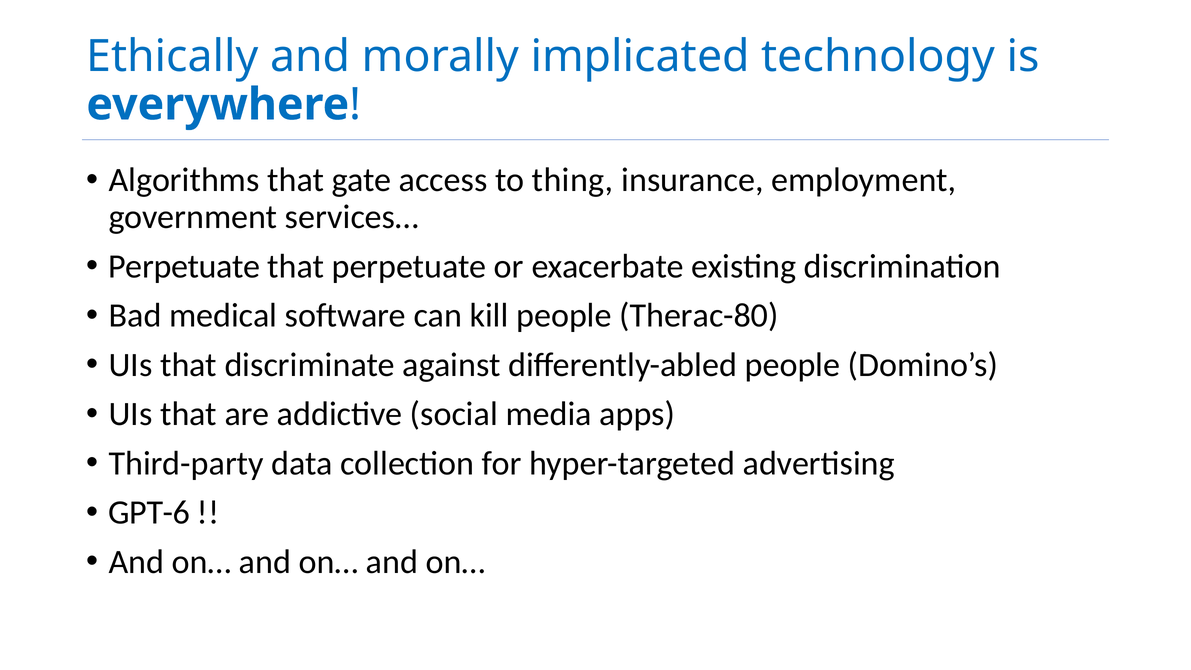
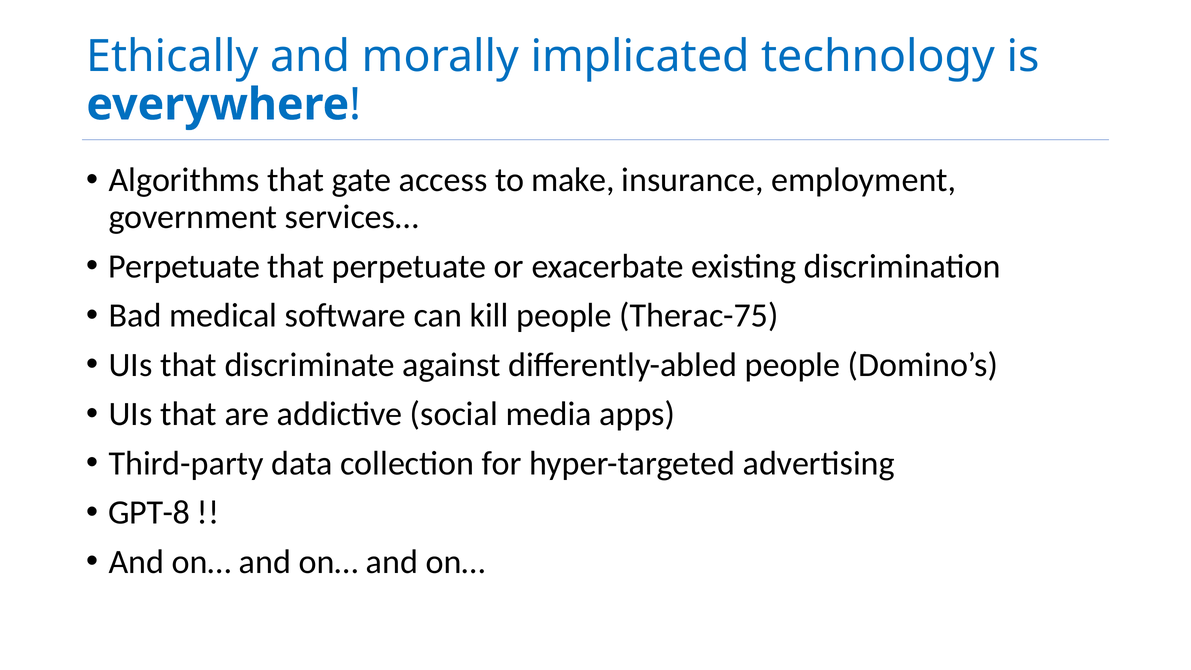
thing: thing -> make (573, 180)
Therac-80: Therac-80 -> Therac-75 (699, 316)
GPT-6: GPT-6 -> GPT-8 (149, 513)
